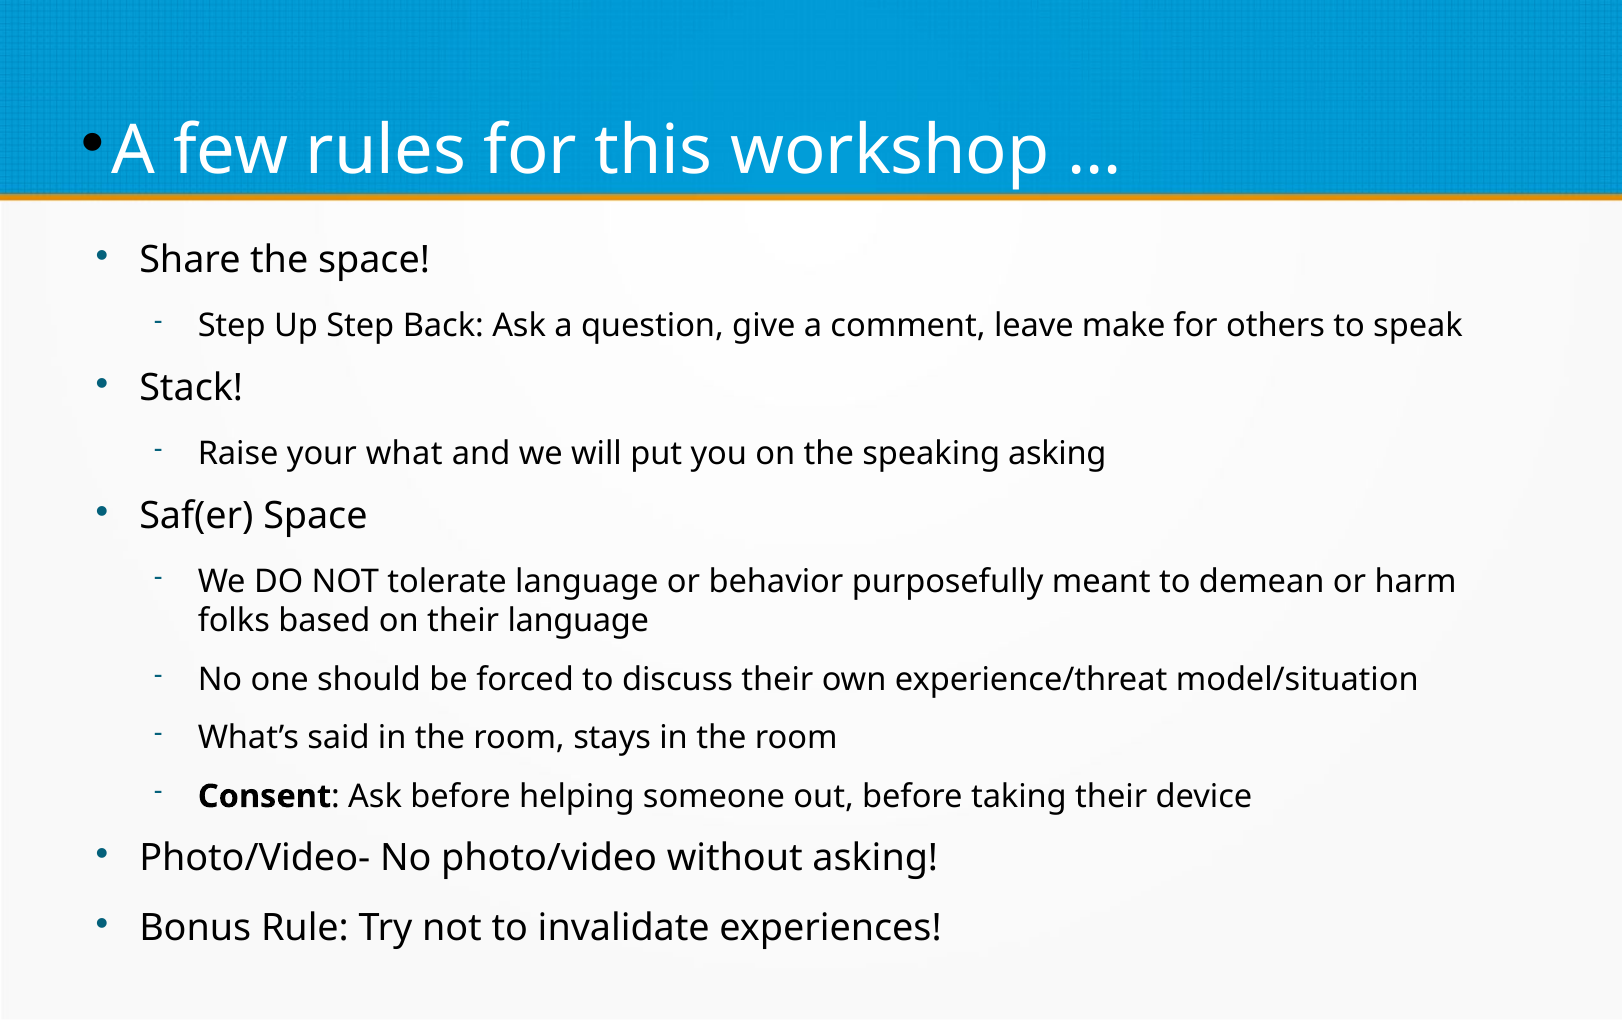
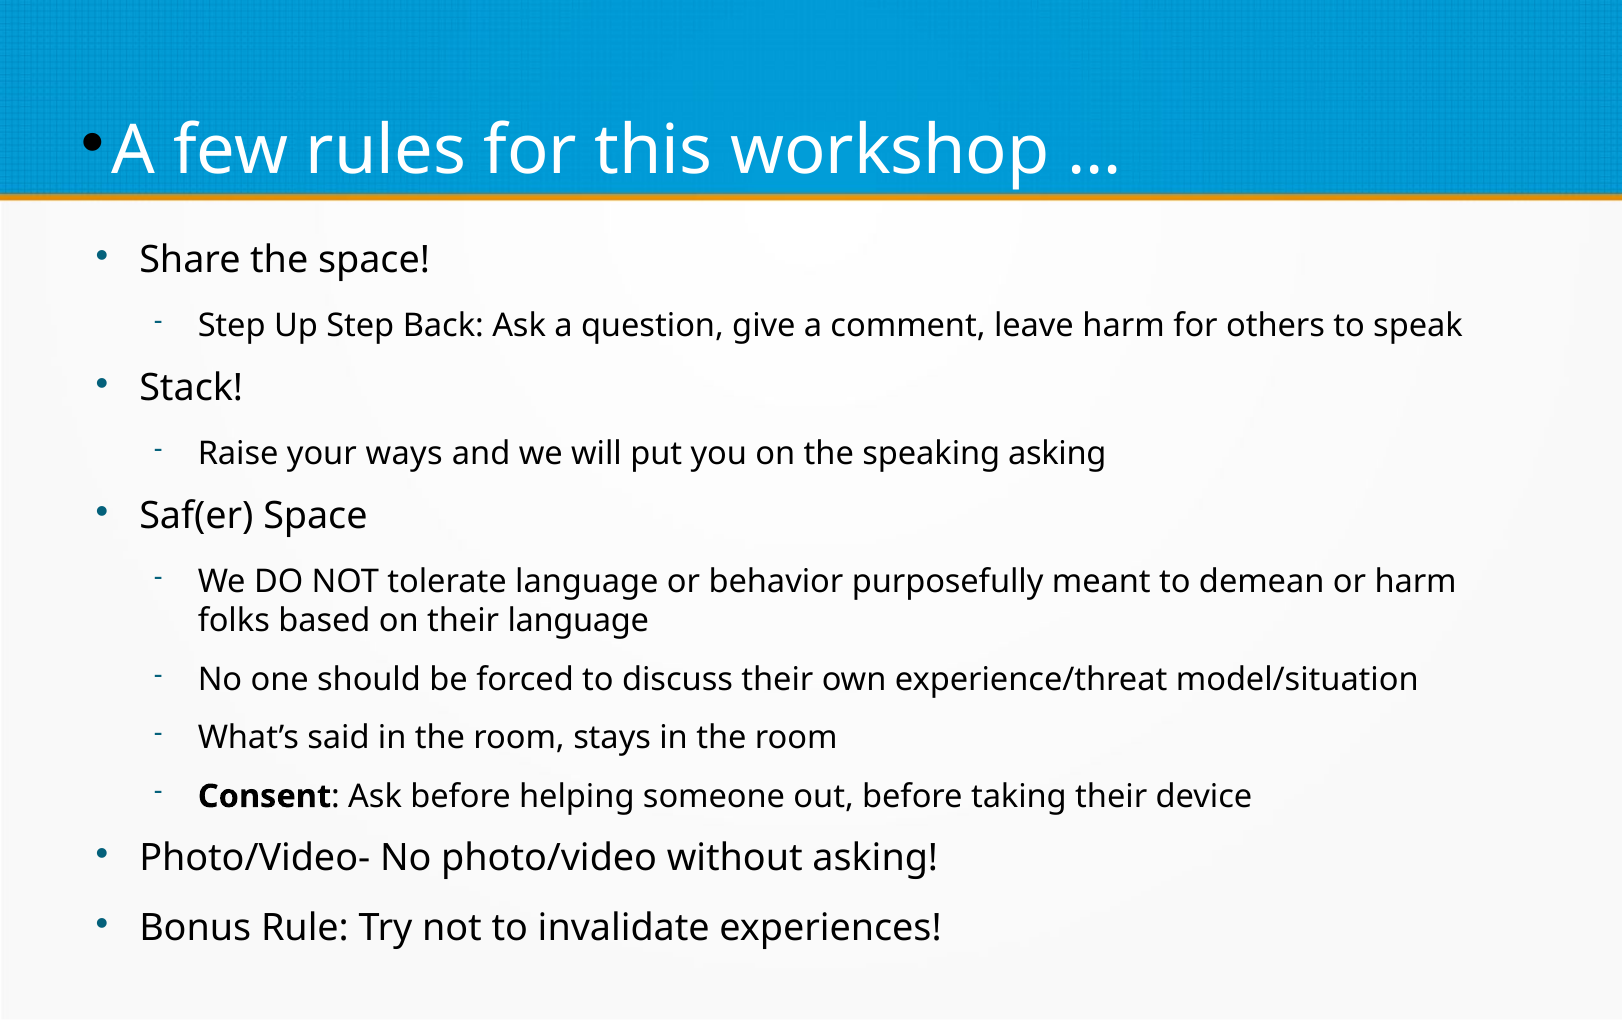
leave make: make -> harm (1124, 326)
what: what -> ways (404, 454)
